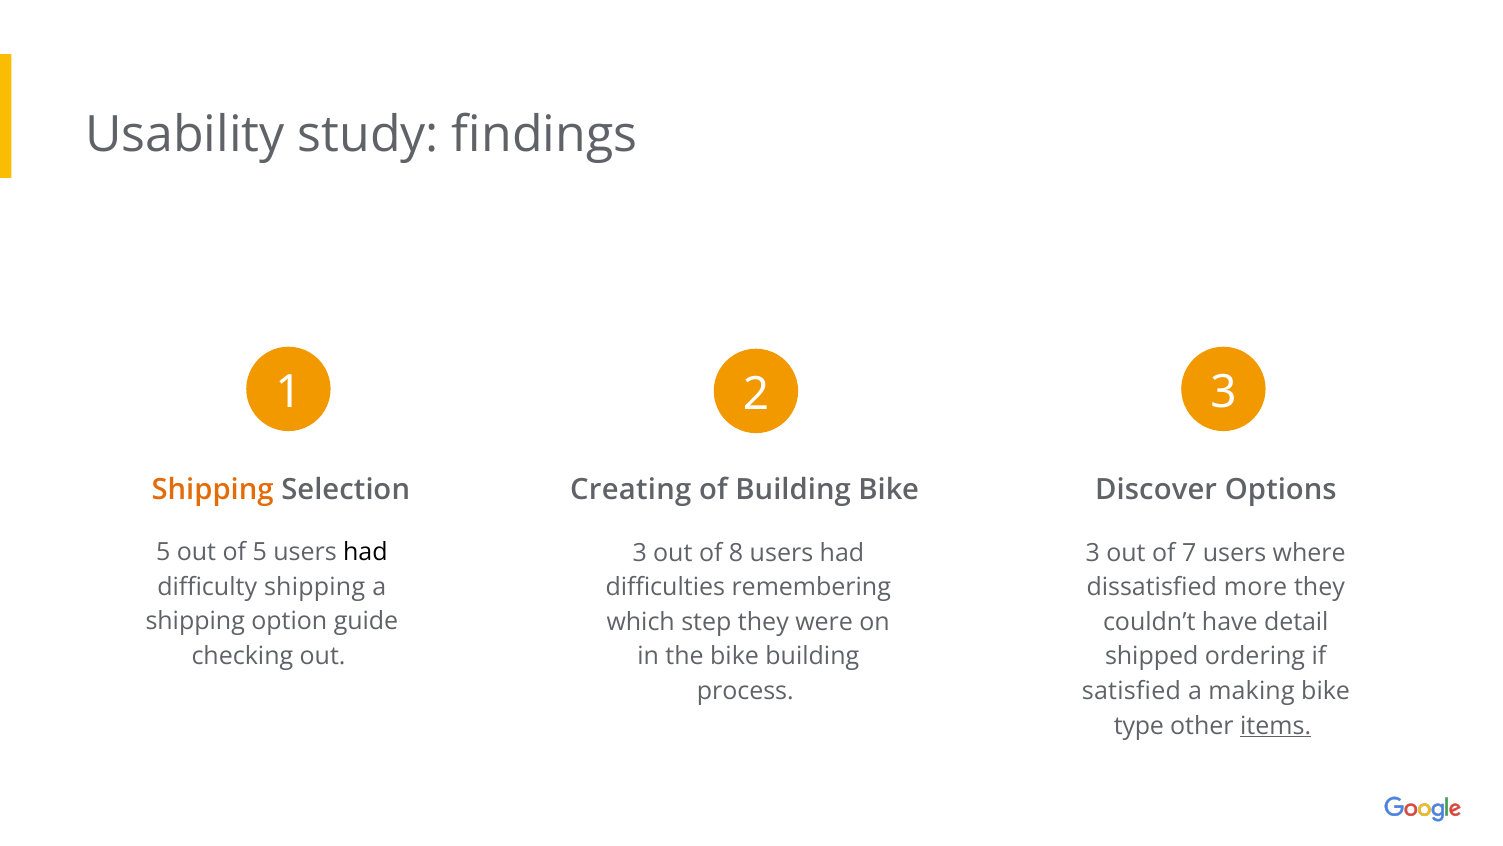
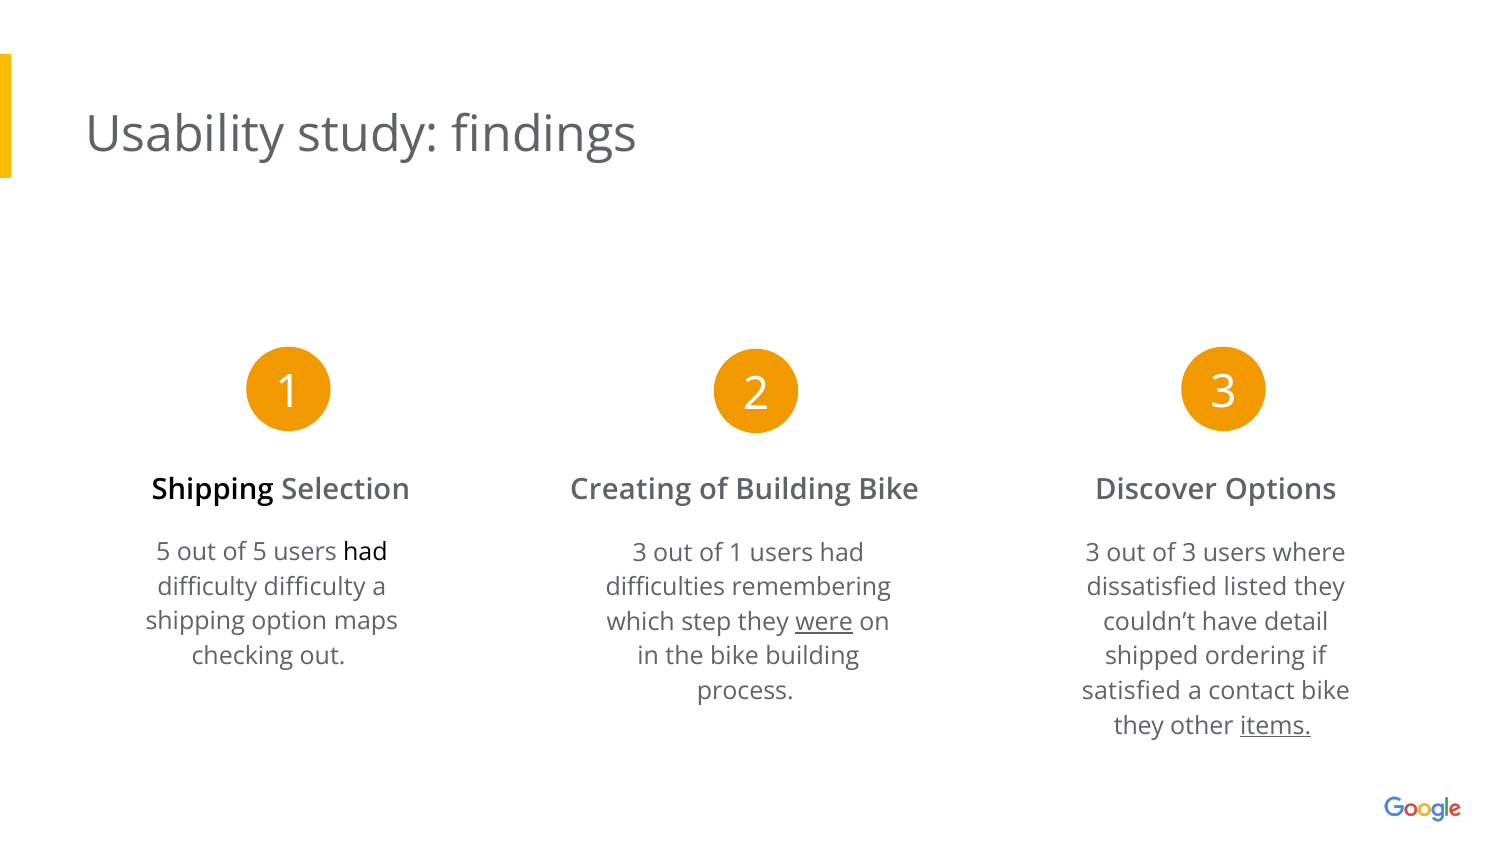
Shipping colour: orange -> black (213, 489)
of 8: 8 -> 1 (736, 553)
of 7: 7 -> 3 (1189, 553)
difficulty shipping: shipping -> difficulty (315, 586)
more: more -> listed (1256, 587)
guide: guide -> maps (366, 621)
were underline: none -> present (824, 622)
making: making -> contact (1252, 691)
type: type -> they (1139, 725)
